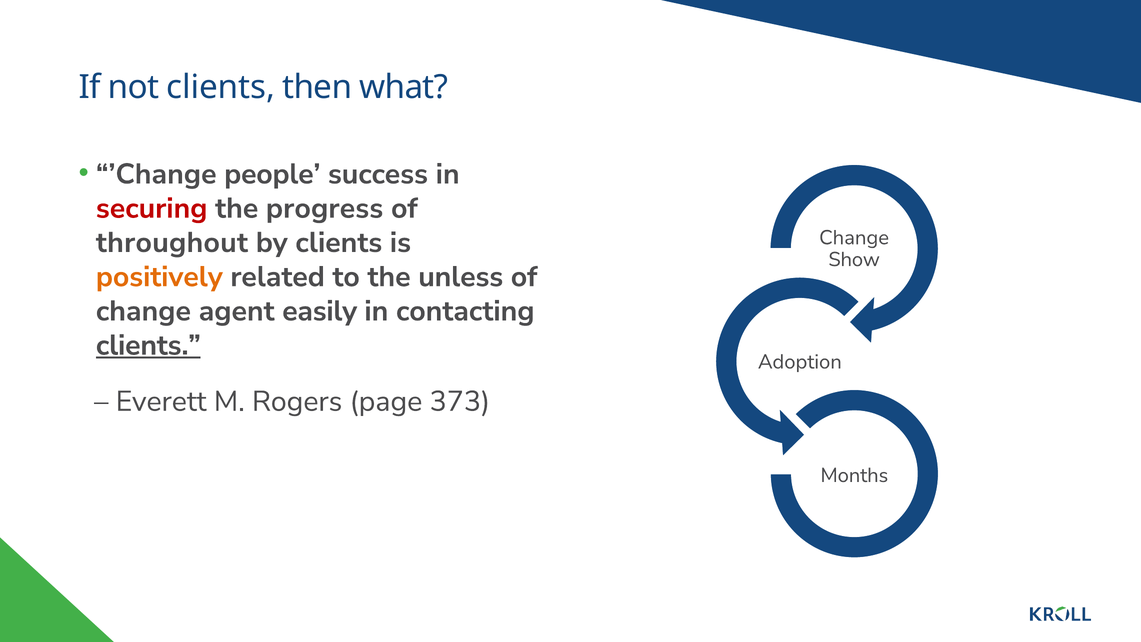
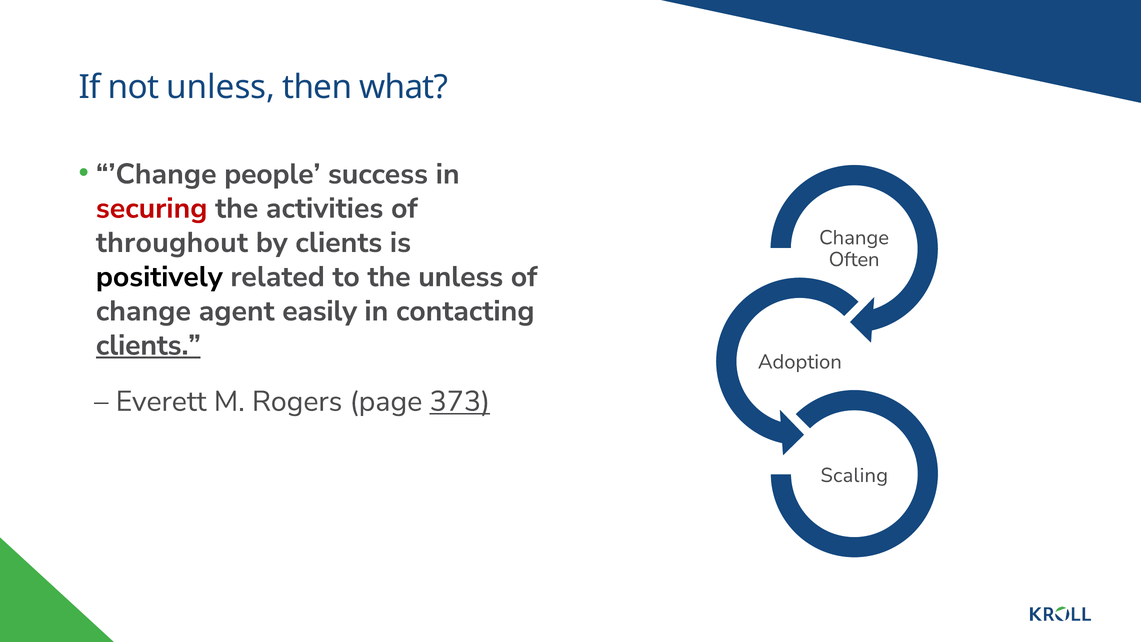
not clients: clients -> unless (221, 87)
progress: progress -> activities (325, 208)
Show: Show -> Often (854, 259)
positively colour: orange -> black (159, 277)
373 underline: none -> present (460, 401)
Months: Months -> Scaling (854, 475)
